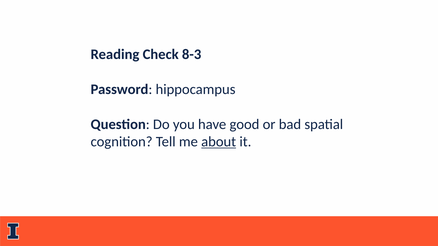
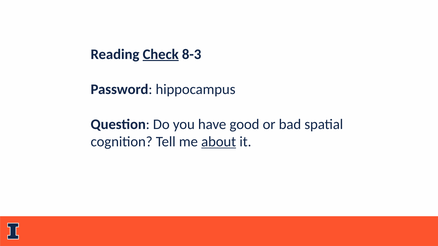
Check underline: none -> present (161, 54)
